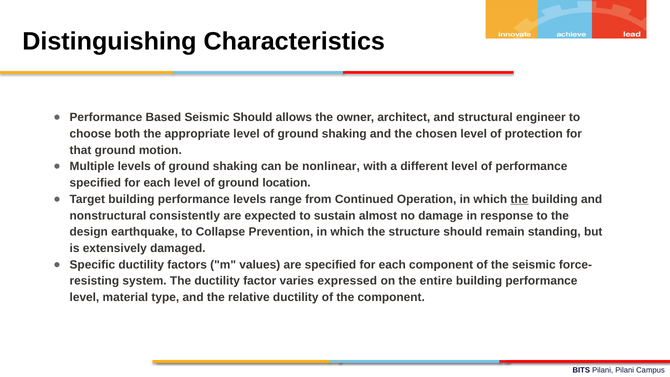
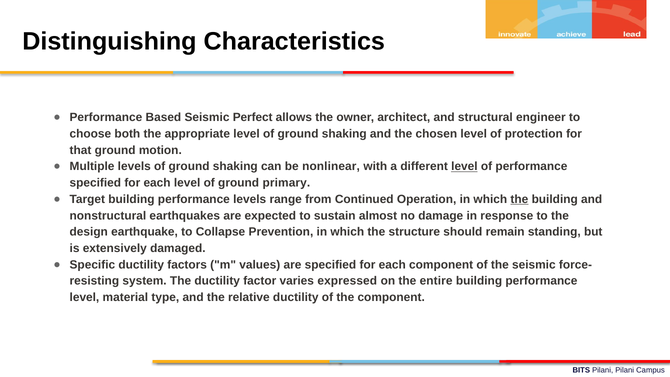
Seismic Should: Should -> Perfect (253, 117)
level underline: none -> present (464, 166)
location: location -> primary (286, 183)
consistently: consistently -> earthquakes (185, 216)
